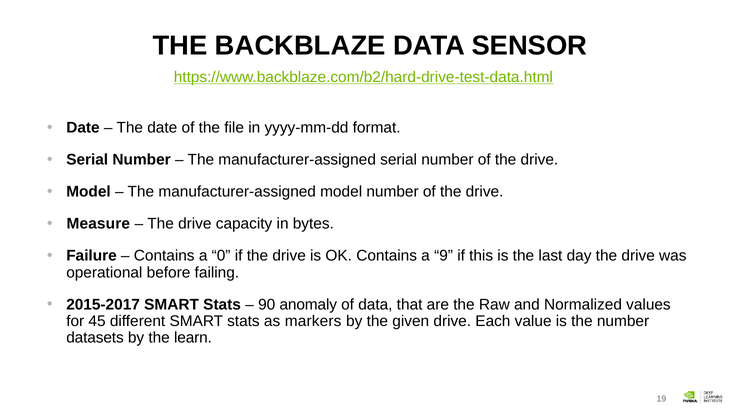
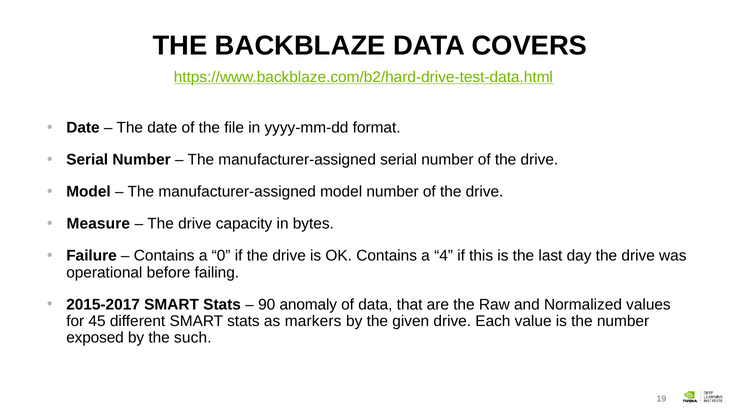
SENSOR: SENSOR -> COVERS (529, 46)
9: 9 -> 4 (444, 256)
datasets: datasets -> exposed (95, 338)
learn: learn -> such (193, 338)
